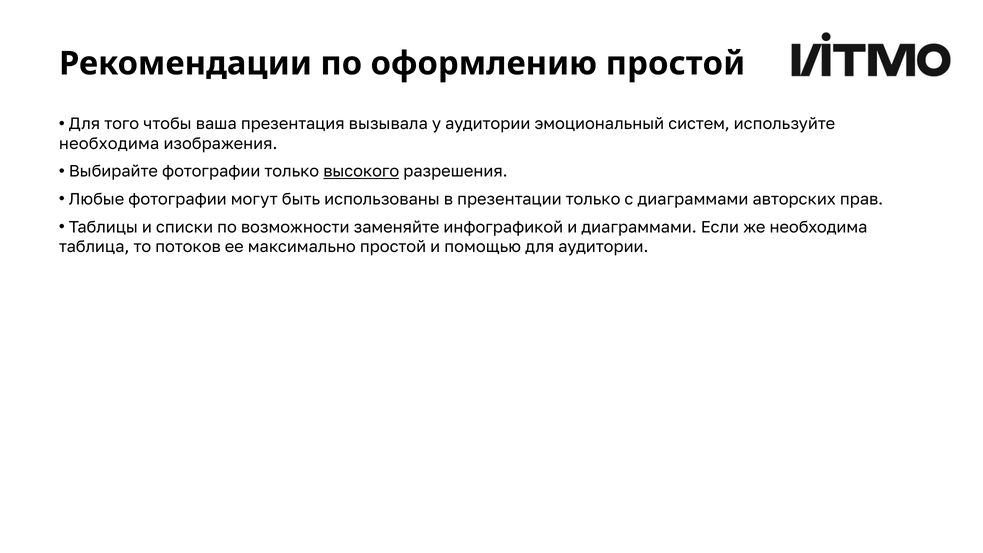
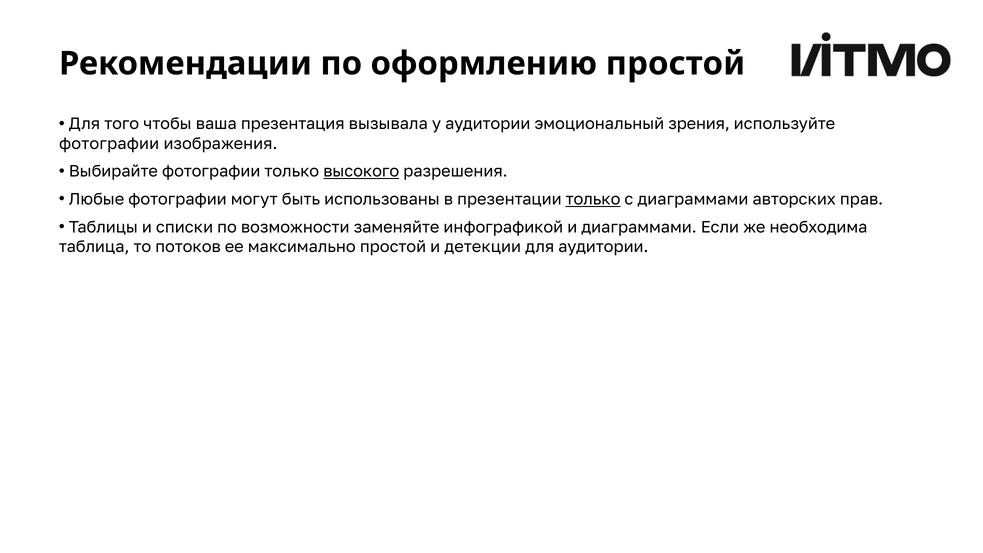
систем: систем -> зрения (699, 124)
необходима: необходима -> фотографии (109, 144)
только underline: none -> present (593, 199)
помощью: помощью -> детекции (483, 247)
